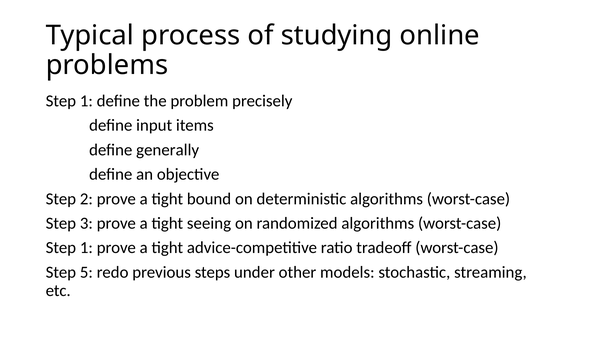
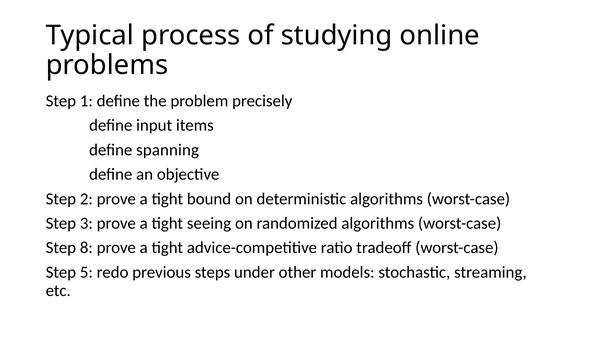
generally: generally -> spanning (168, 150)
1: 1 -> 8 (86, 248)
